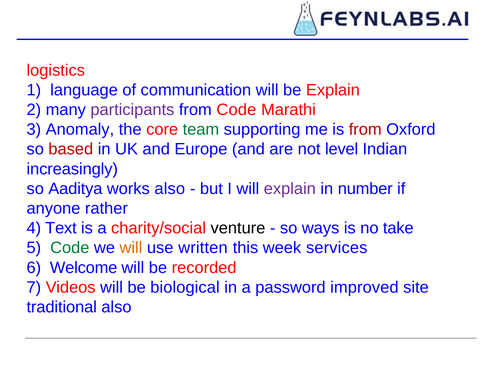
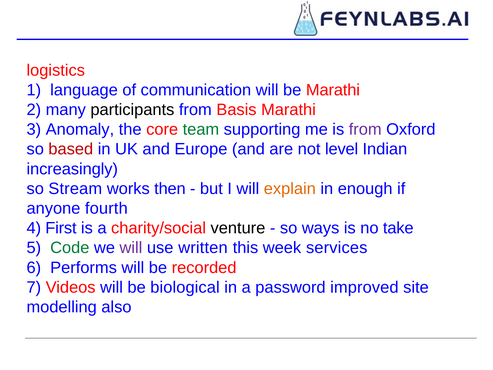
be Explain: Explain -> Marathi (333, 90)
participants colour: purple -> black (132, 110)
from Code: Code -> Basis (236, 110)
from colour: red -> purple (365, 129)
Aaditya: Aaditya -> Stream (75, 189)
works also: also -> then (170, 189)
explain colour: purple -> orange (290, 189)
number: number -> enough (365, 189)
rather: rather -> fourth (106, 208)
Text: Text -> First (61, 228)
will colour: orange -> purple (131, 248)
Welcome: Welcome -> Performs (84, 267)
traditional: traditional -> modelling (62, 307)
